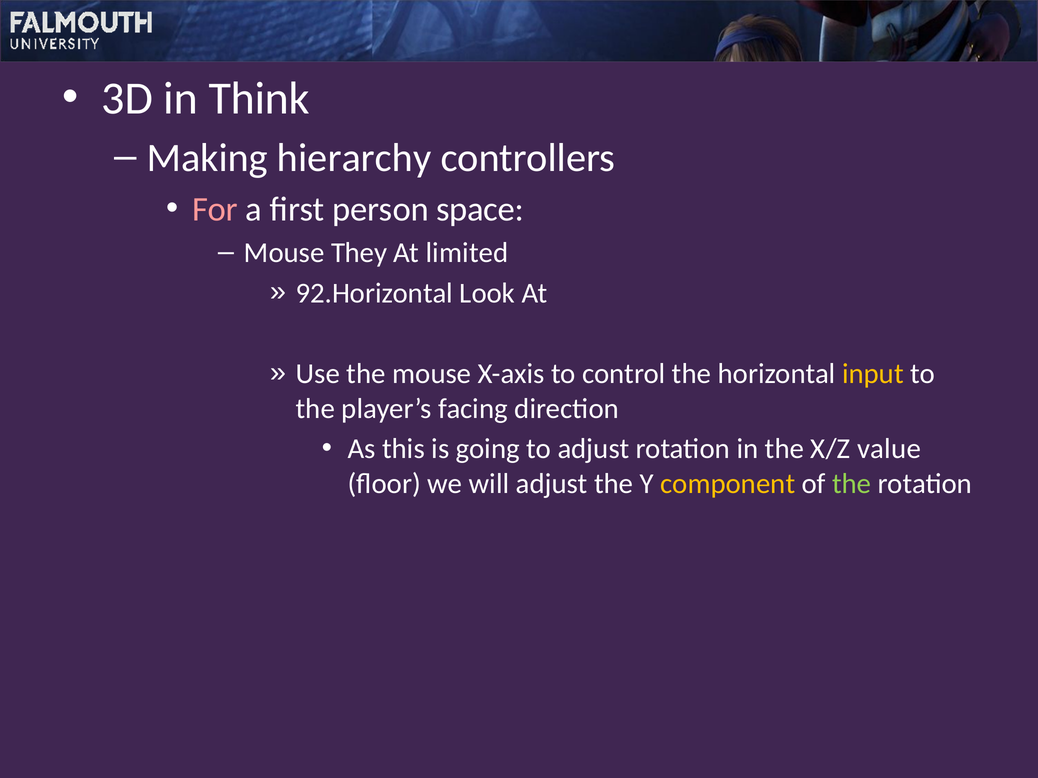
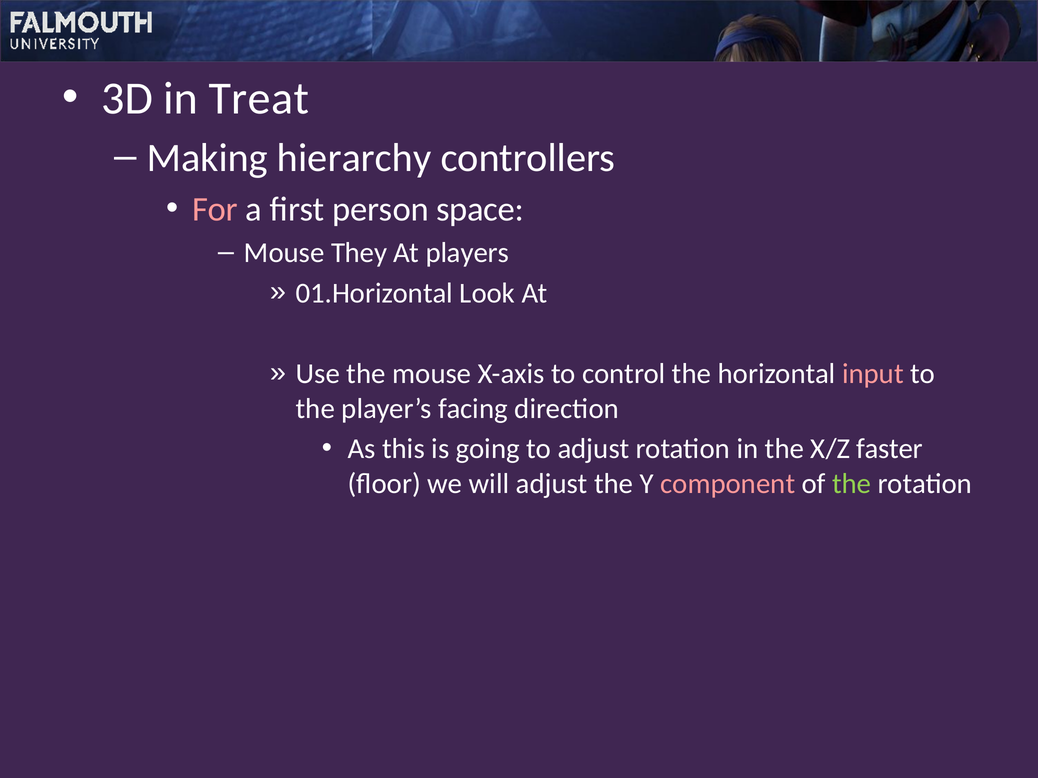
Think: Think -> Treat (259, 98)
limited: limited -> players (467, 253)
92.Horizontal: 92.Horizontal -> 01.Horizontal (374, 293)
input colour: yellow -> pink (873, 374)
value: value -> faster (889, 449)
component colour: yellow -> pink (728, 484)
